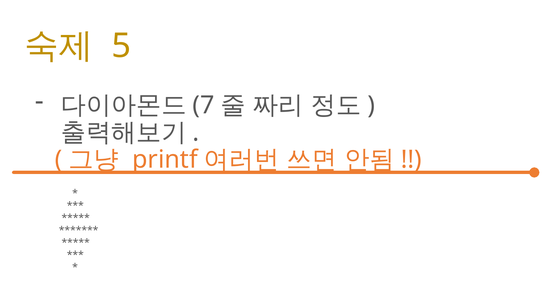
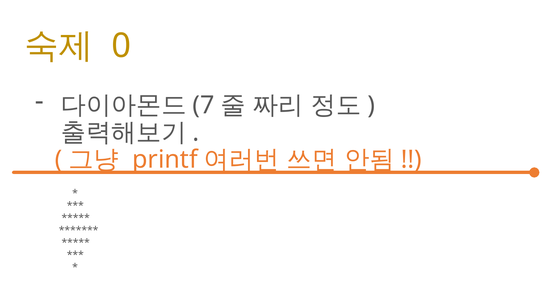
5: 5 -> 0 (121, 46)
